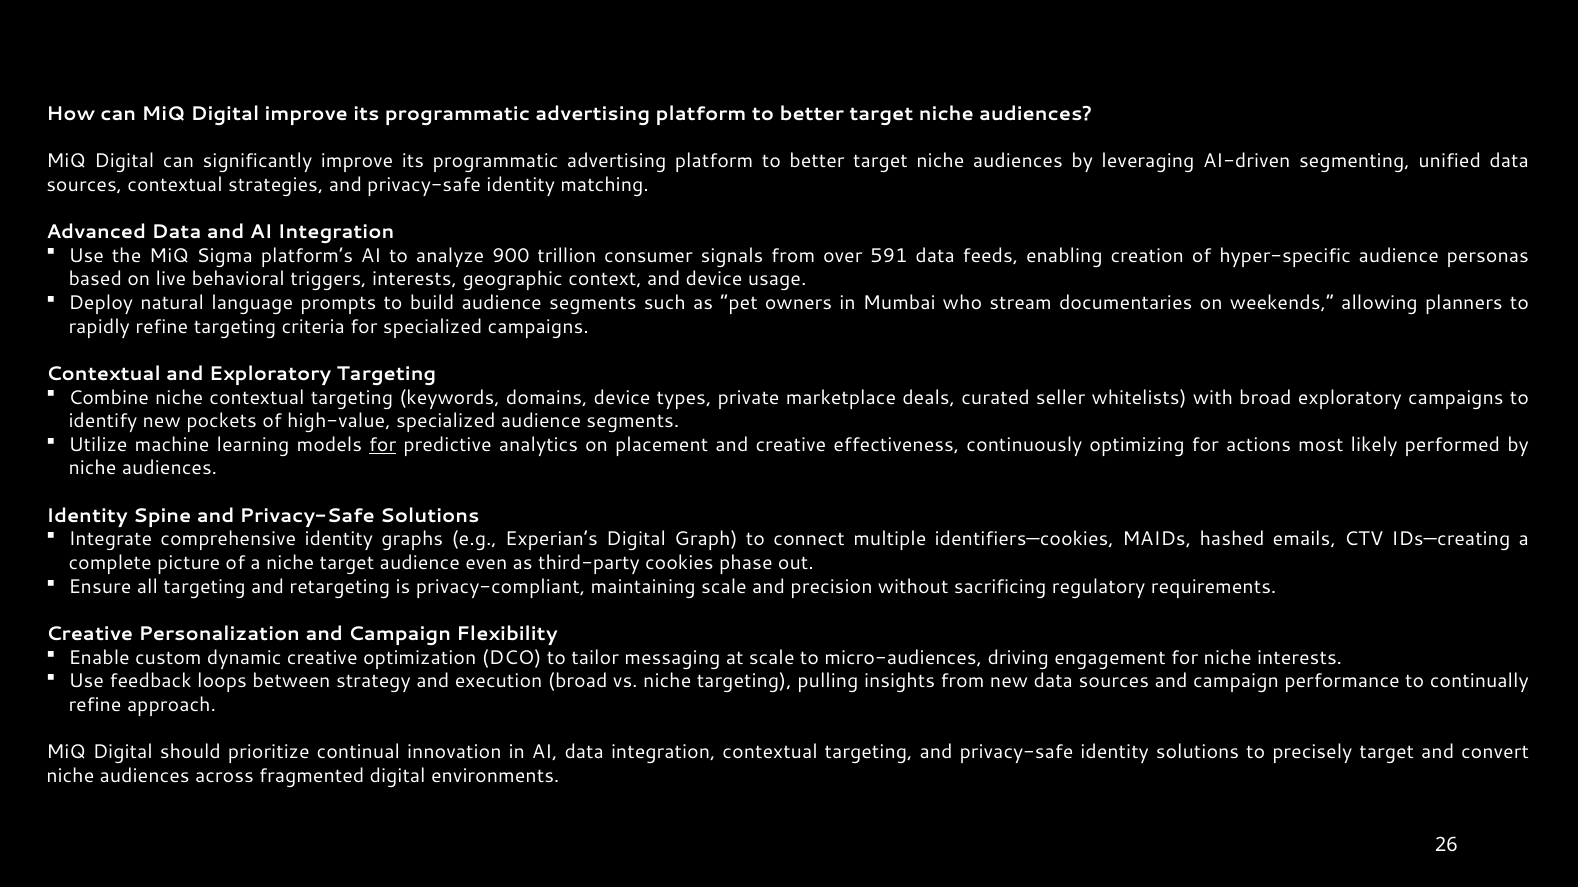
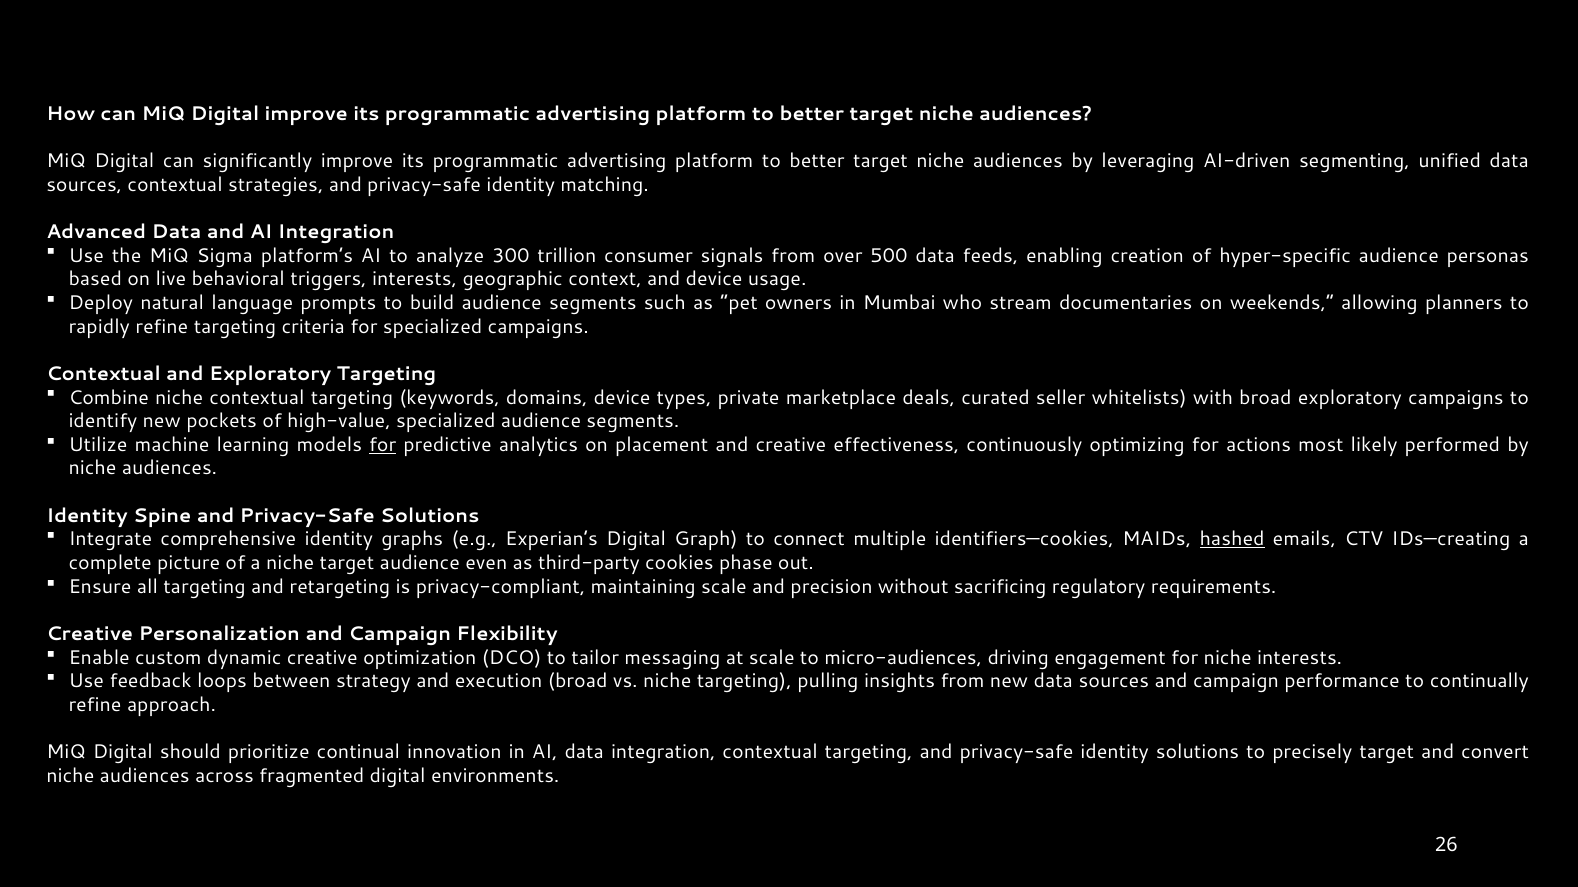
900: 900 -> 300 (511, 256)
591: 591 -> 500 (889, 256)
hashed underline: none -> present (1232, 540)
